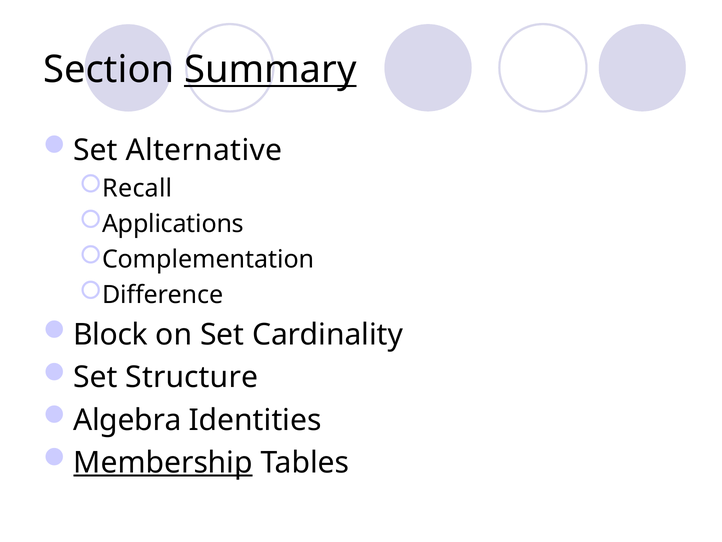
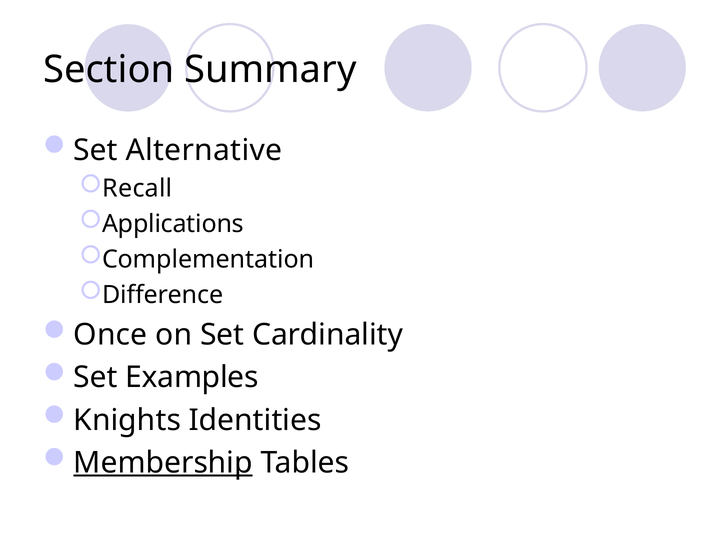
Summary underline: present -> none (270, 69)
Block: Block -> Once (110, 335)
Structure: Structure -> Examples (192, 377)
Algebra: Algebra -> Knights (127, 420)
